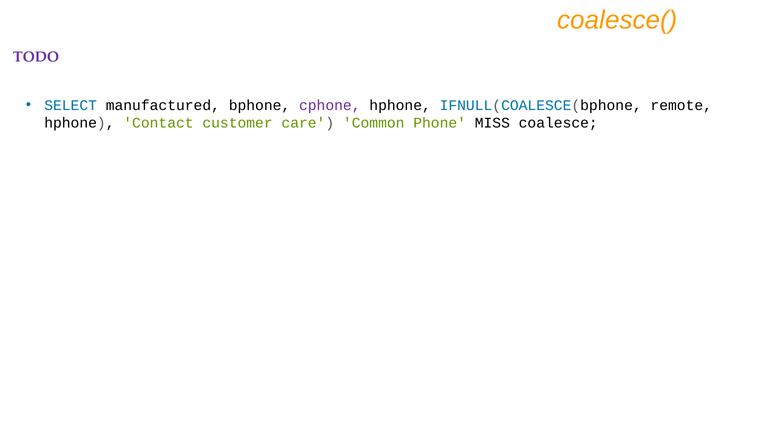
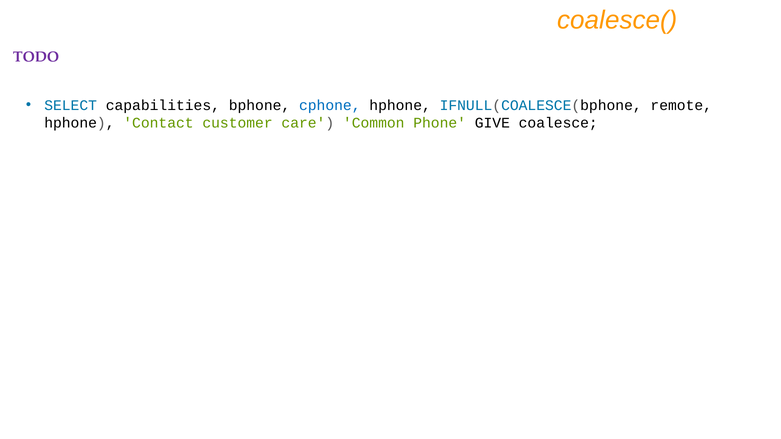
manufactured: manufactured -> capabilities (163, 106)
cphone colour: purple -> blue (330, 106)
MISS: MISS -> GIVE (492, 123)
